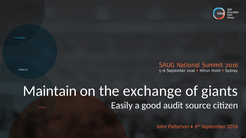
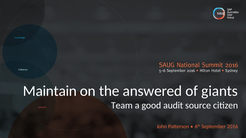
exchange: exchange -> answered (152, 91)
Easily: Easily -> Team (122, 106)
